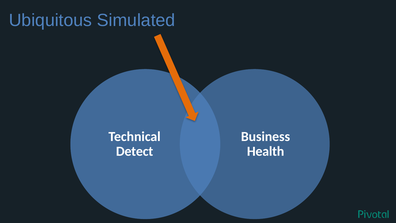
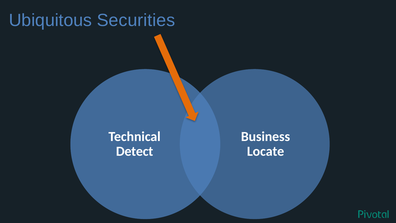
Simulated: Simulated -> Securities (136, 20)
Health: Health -> Locate (266, 151)
